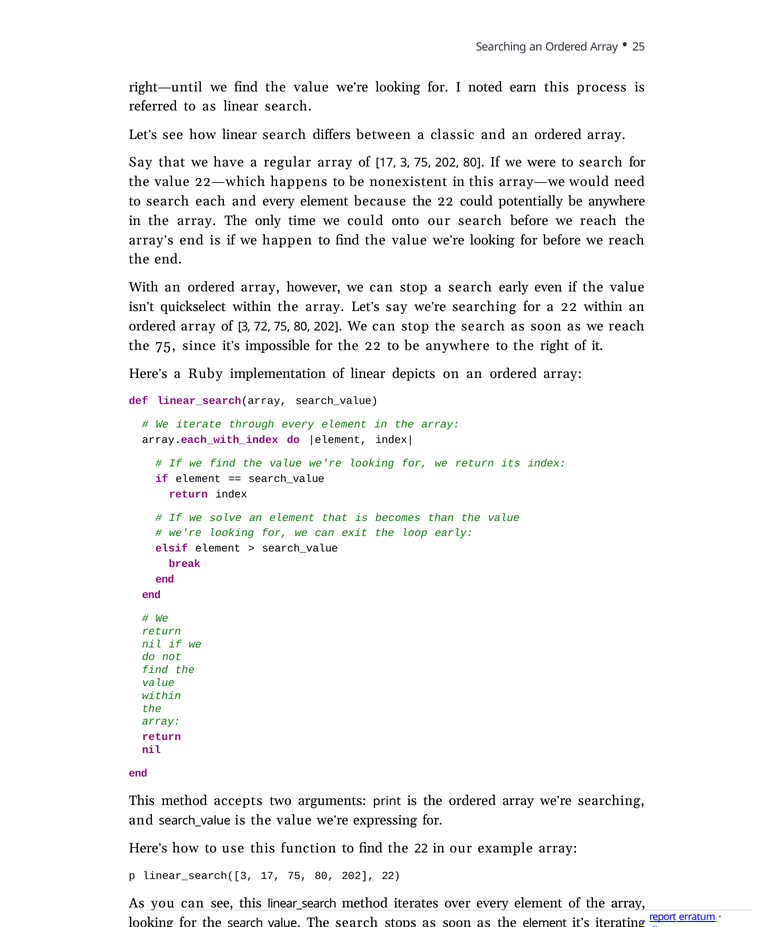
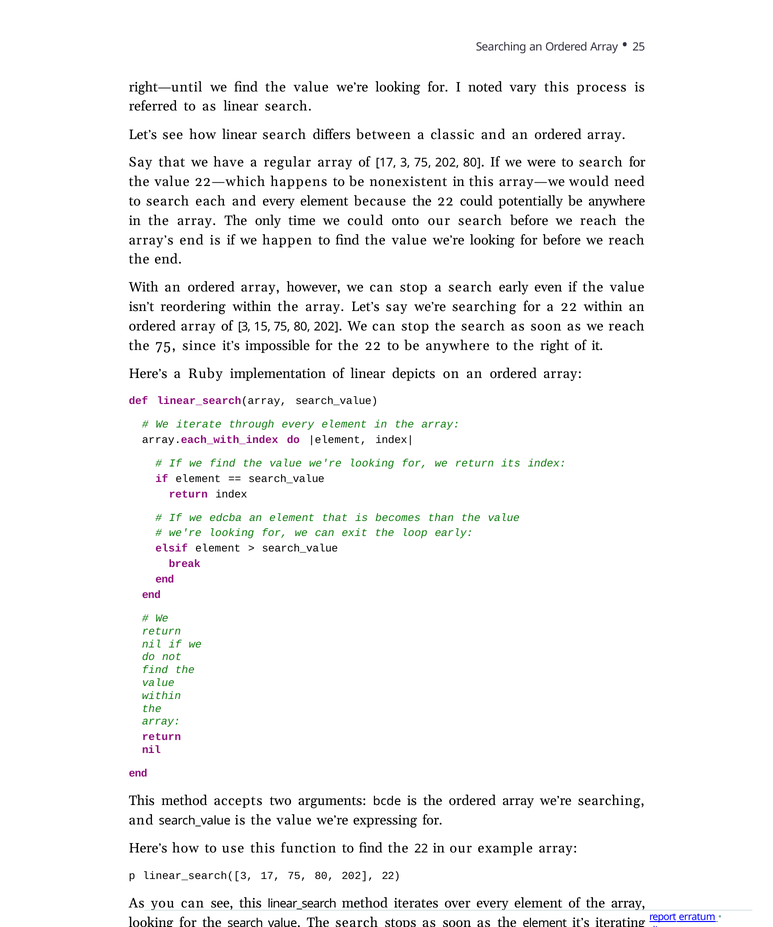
earn: earn -> vary (523, 87)
quickselect: quickselect -> reordering (193, 307)
72: 72 -> 15 (262, 327)
solve: solve -> edcba (226, 518)
print: print -> bcde (387, 802)
